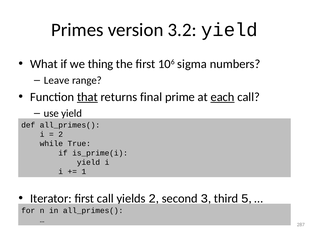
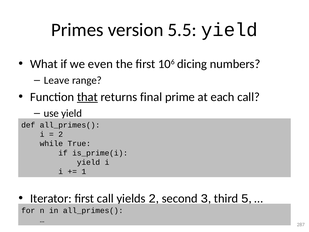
3.2: 3.2 -> 5.5 (182, 30)
thing: thing -> even (100, 64)
sigma: sigma -> dicing (192, 64)
each underline: present -> none (223, 97)
